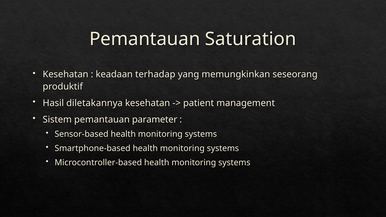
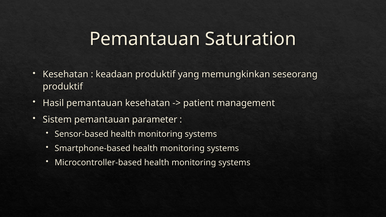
keadaan terhadap: terhadap -> produktif (155, 74)
Hasil diletakannya: diletakannya -> pemantauan (94, 103)
